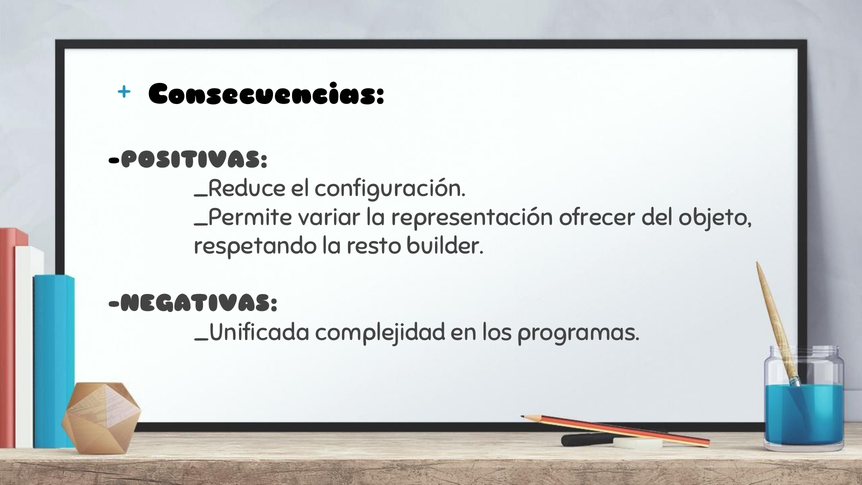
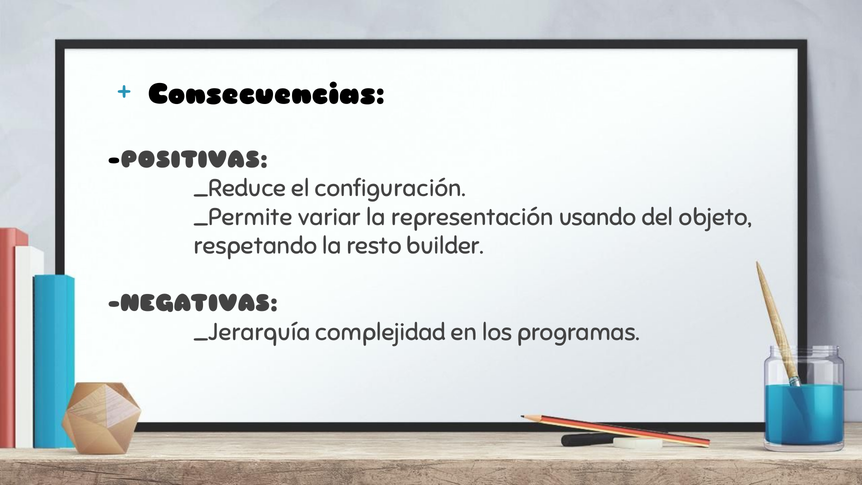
ofrecer: ofrecer -> usando (598, 217)
_Unificada: _Unificada -> _Jerarquía (252, 332)
